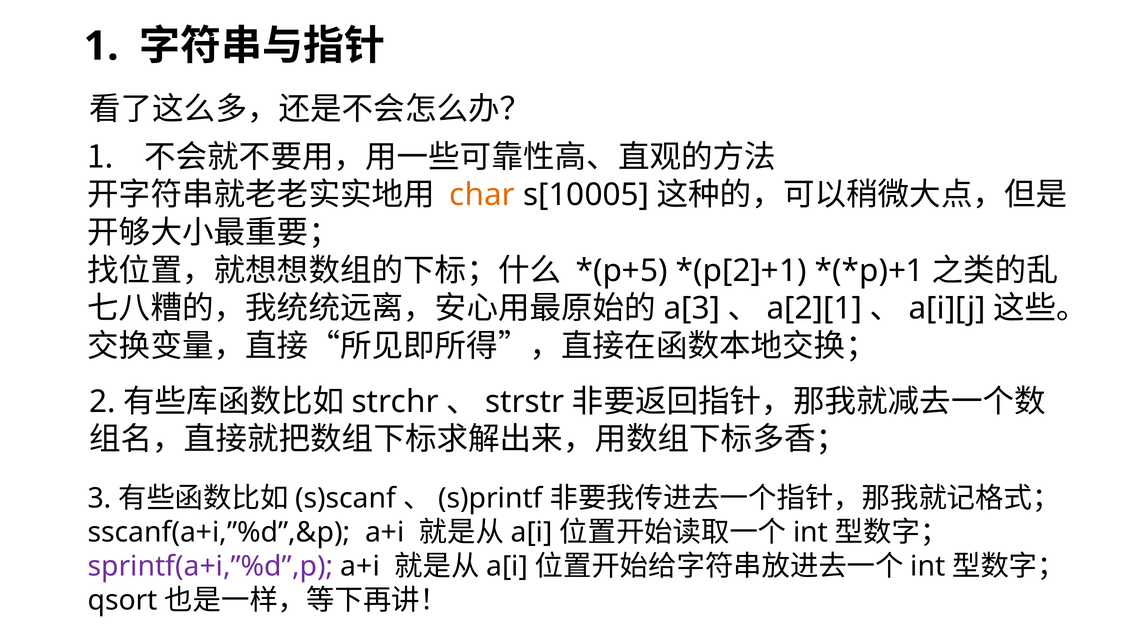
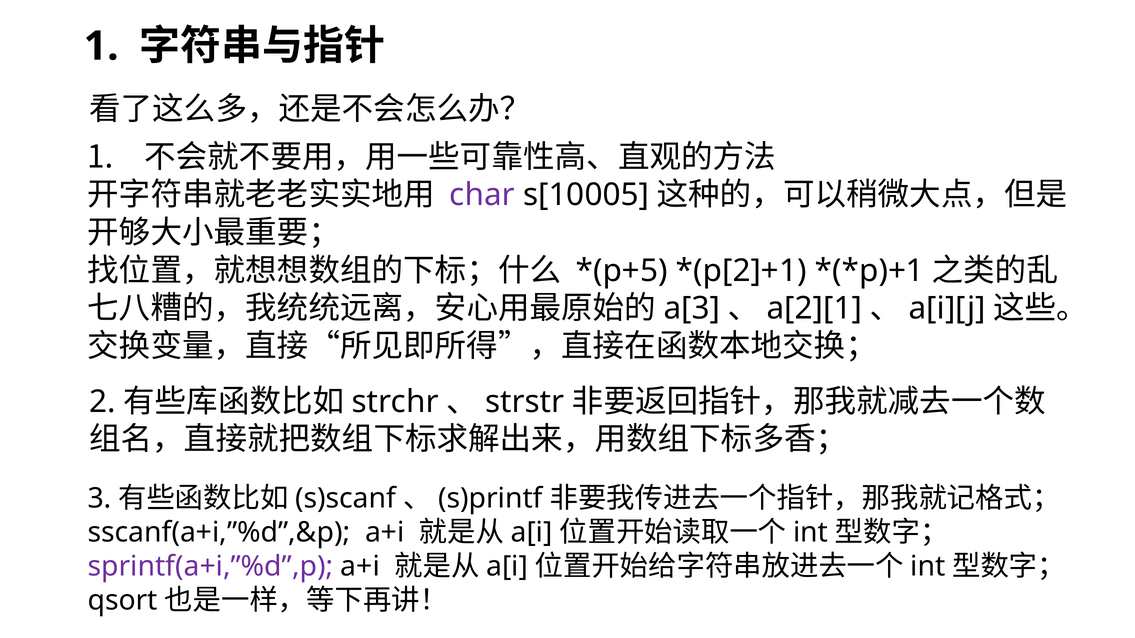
char colour: orange -> purple (482, 195)
